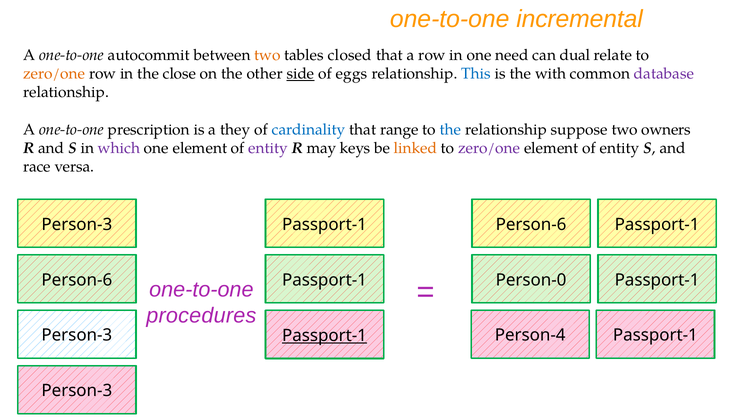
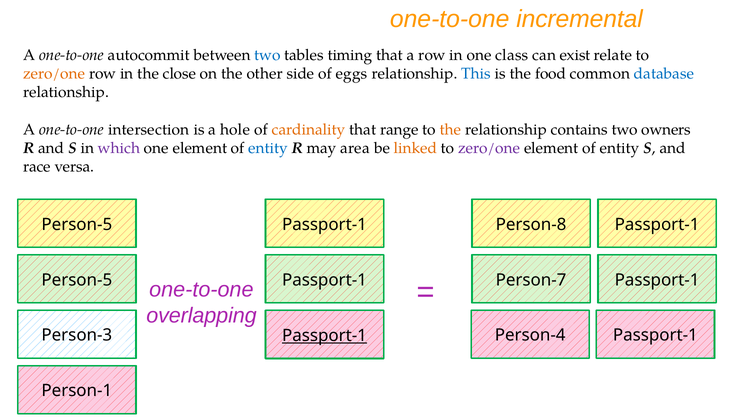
two colour: orange -> blue (267, 55)
closed: closed -> timing (350, 55)
need: need -> class (512, 55)
dual: dual -> exist (575, 55)
side underline: present -> none (300, 74)
with: with -> food (551, 74)
database colour: purple -> blue (664, 74)
prescription: prescription -> intersection (149, 130)
they: they -> hole (235, 130)
cardinality colour: blue -> orange (309, 130)
the colour: blue -> orange (450, 130)
suppose: suppose -> contains (579, 130)
entity colour: purple -> blue (268, 148)
keys: keys -> area (355, 148)
Person-3: Person-3 -> Person-5 (77, 224)
Person-6: Person-6 -> Person-8 (531, 224)
Person-6: Person-6 -> Person-5 (77, 280)
Person-0: Person-0 -> Person-7 (531, 280)
procedures: procedures -> overlapping (201, 315)
Person-3: Person-3 -> Person-1 (77, 391)
